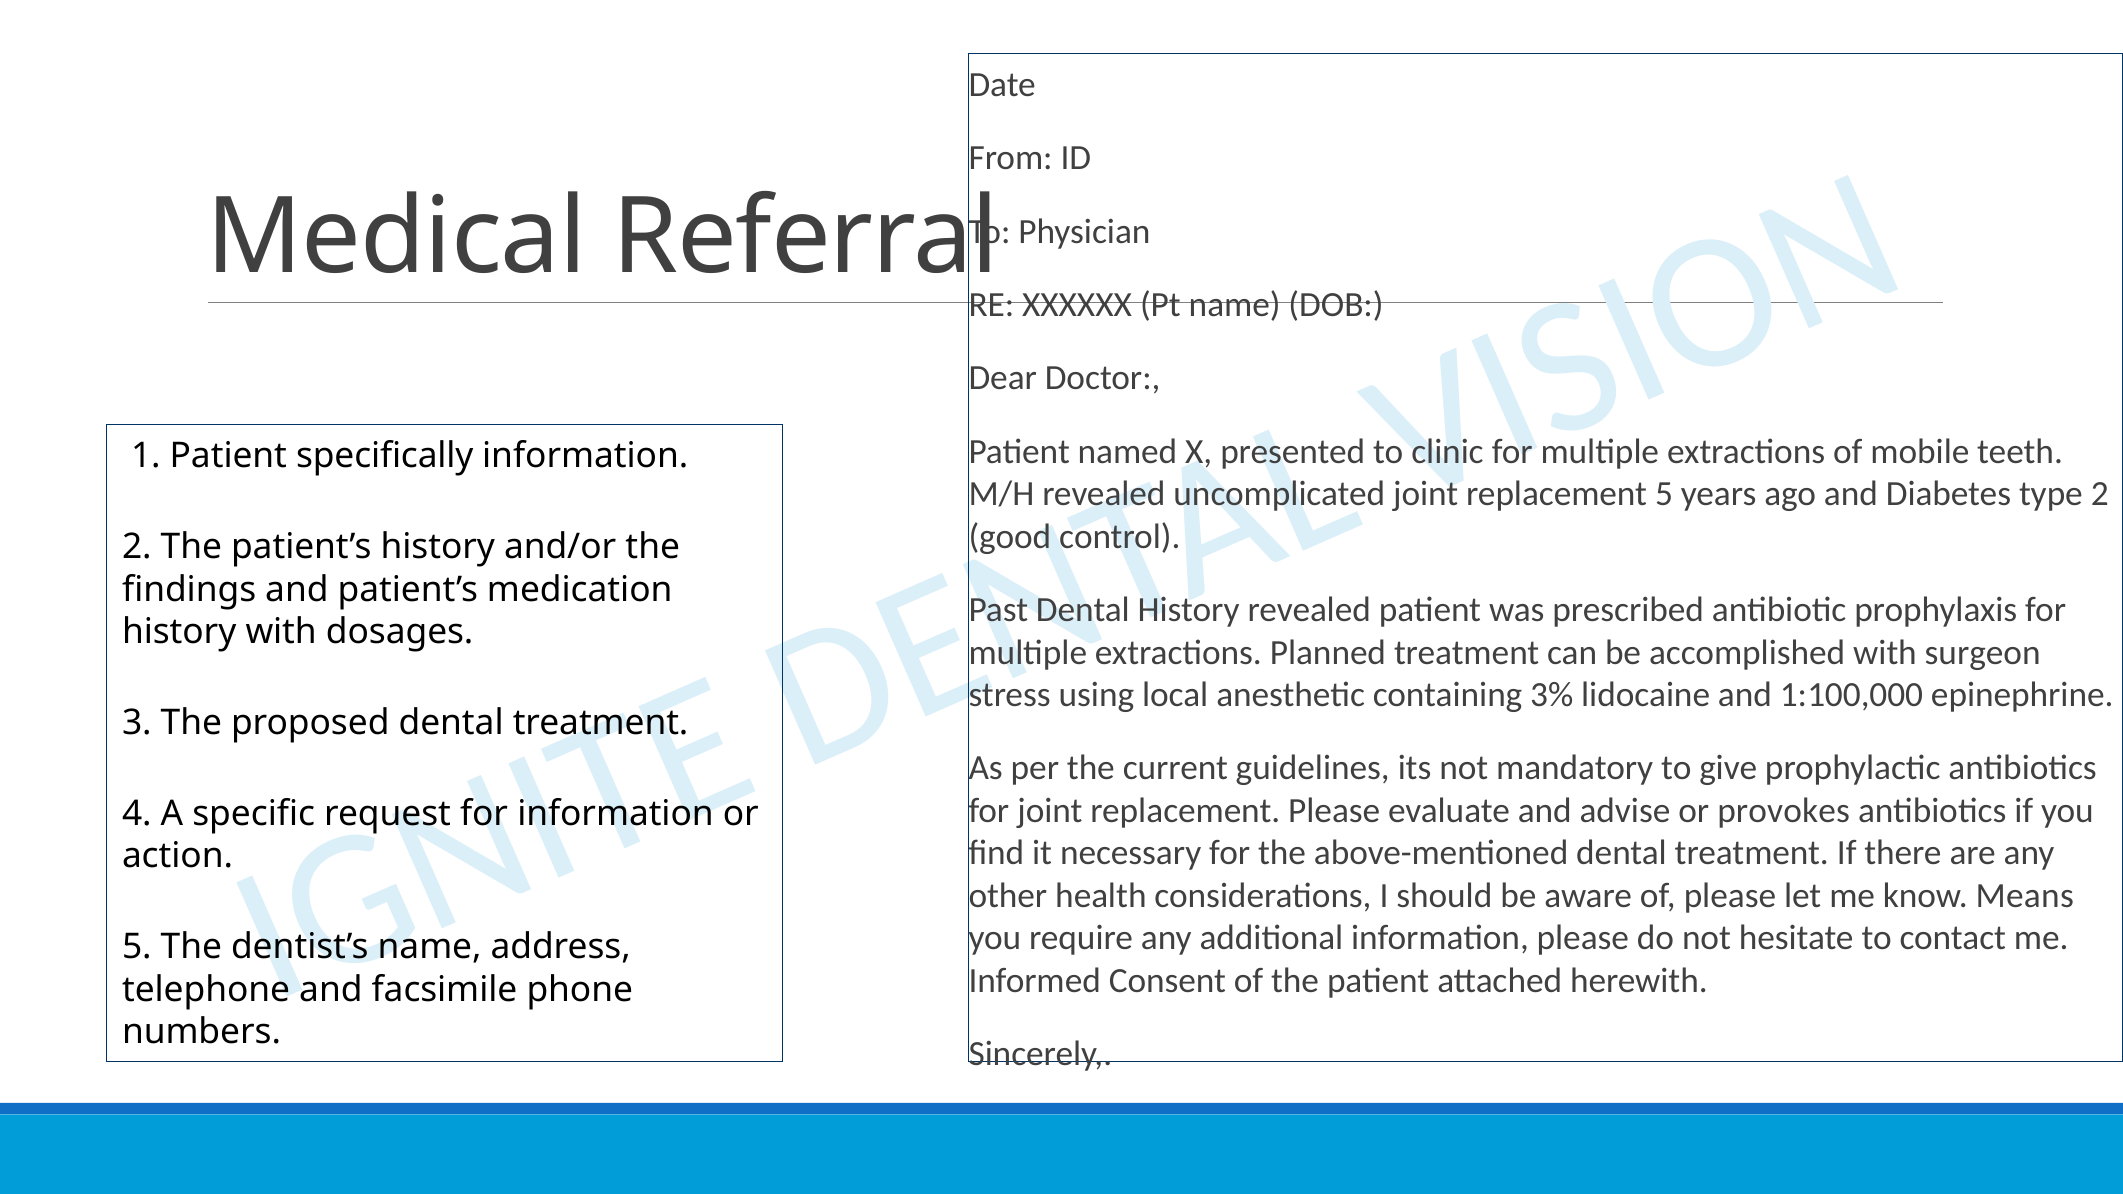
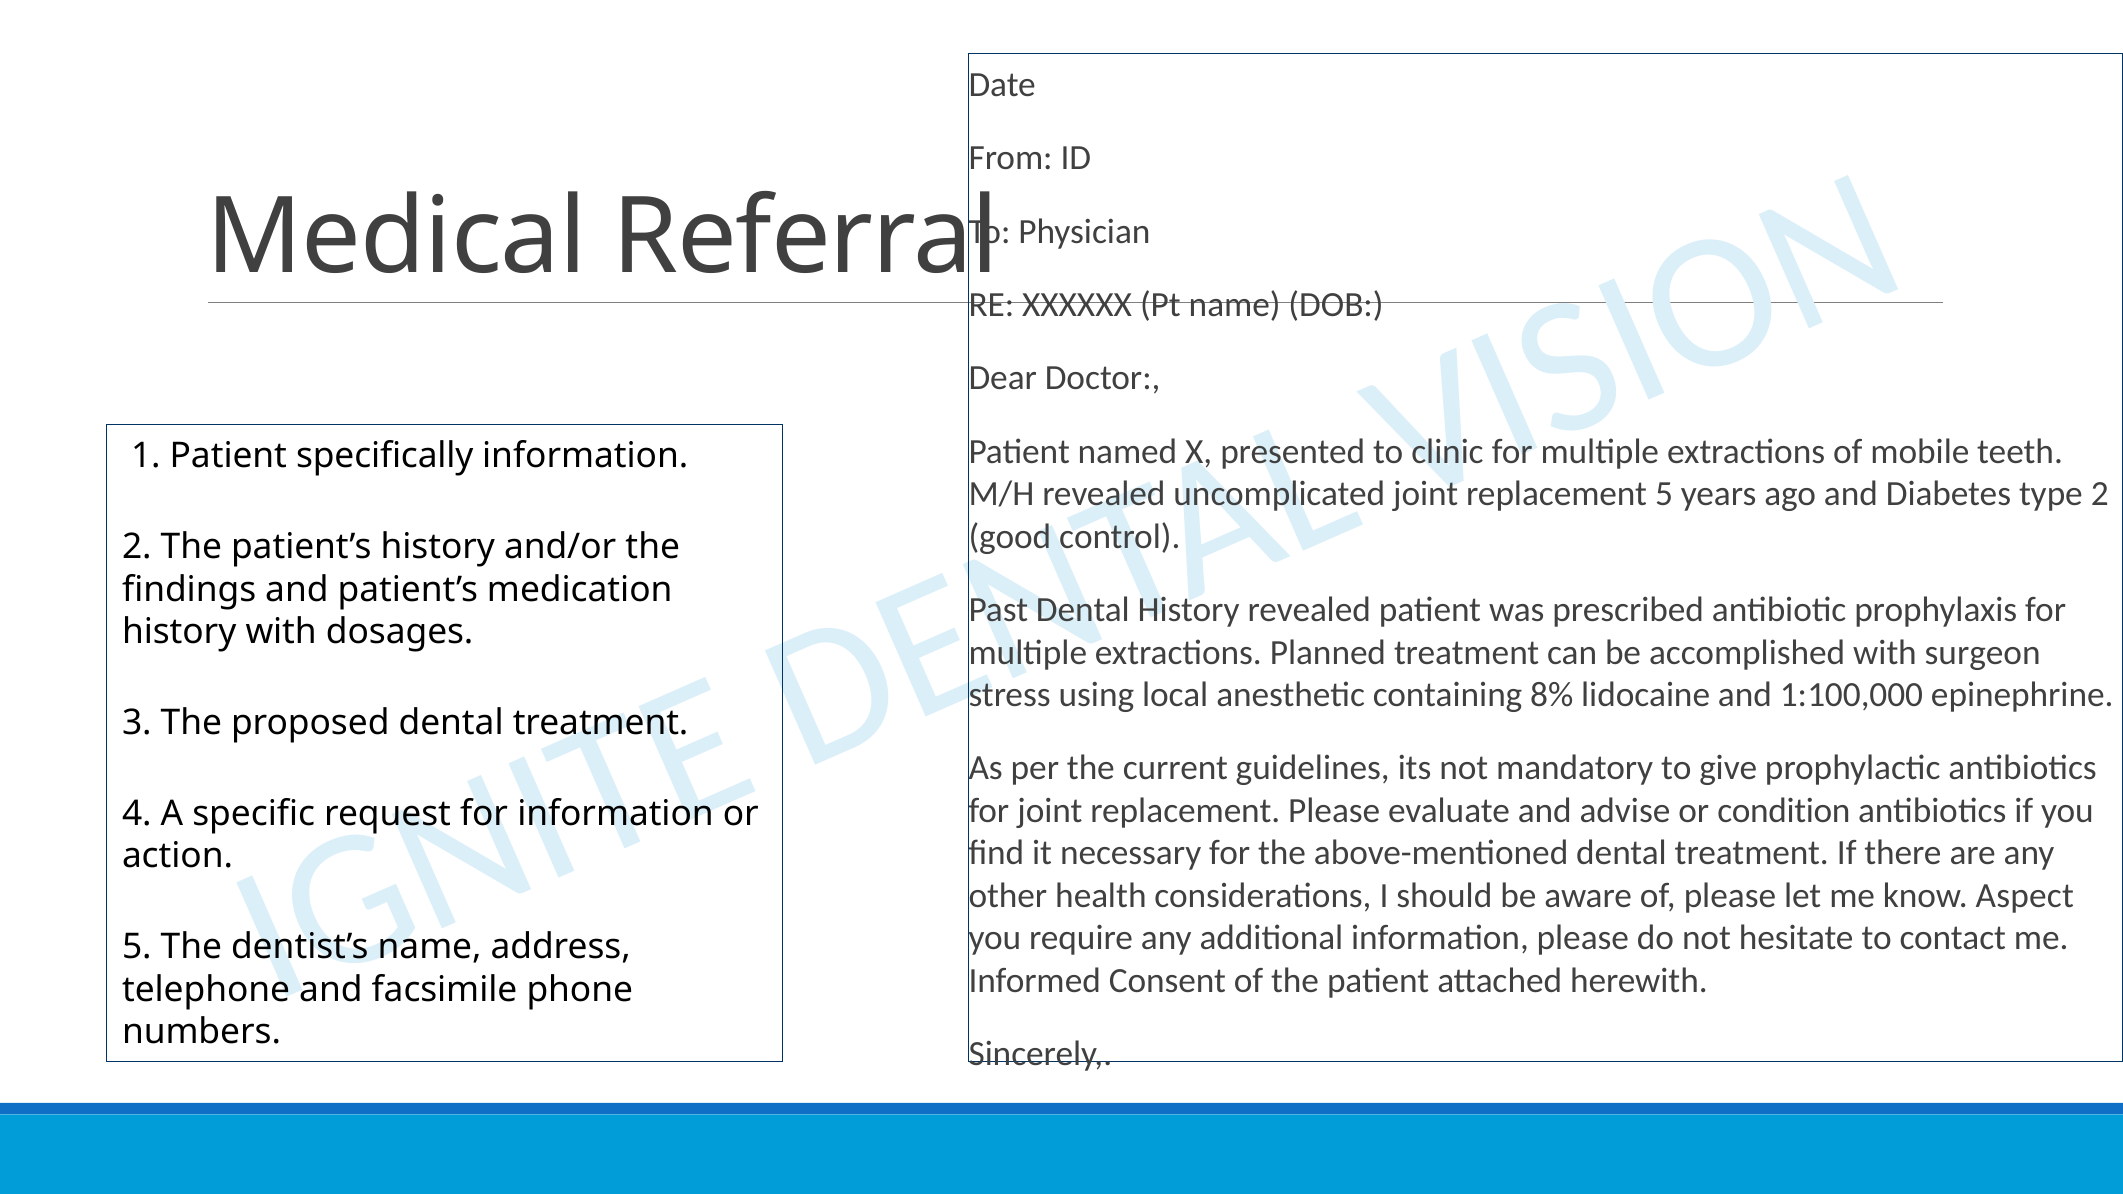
3%: 3% -> 8% (1552, 695)
provokes: provokes -> condition (1784, 811)
Means: Means -> Aspect (2025, 896)
